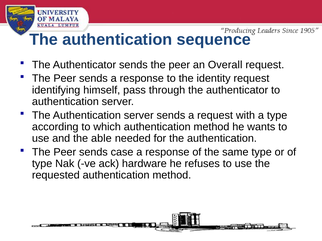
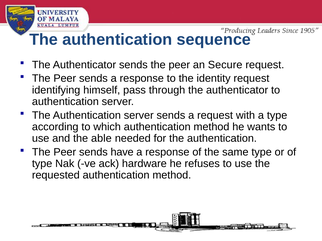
Overall: Overall -> Secure (225, 65)
case: case -> have (122, 152)
